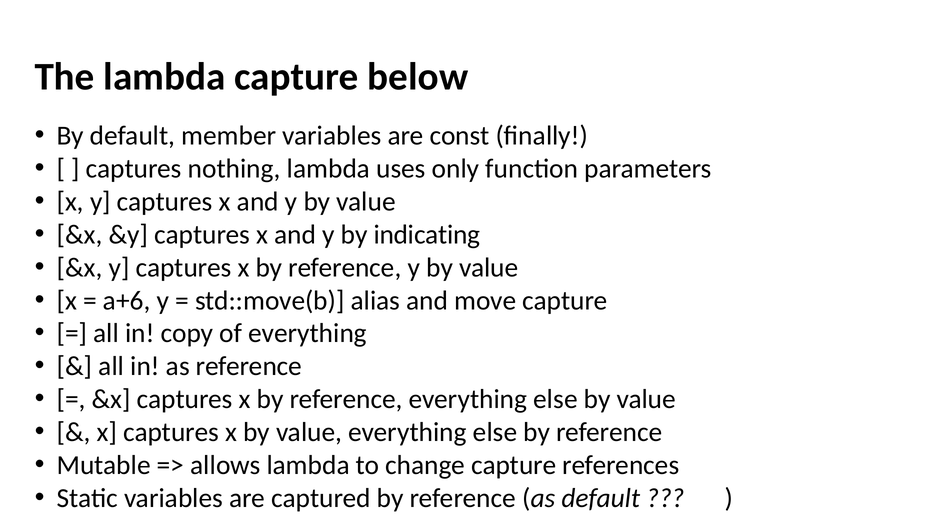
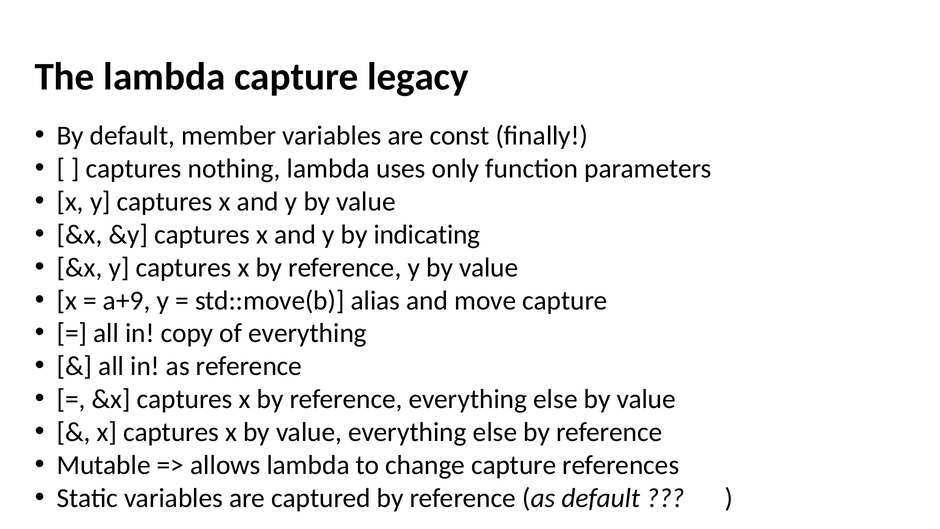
below: below -> legacy (418, 77)
a+6: a+6 -> a+9 (127, 300)
